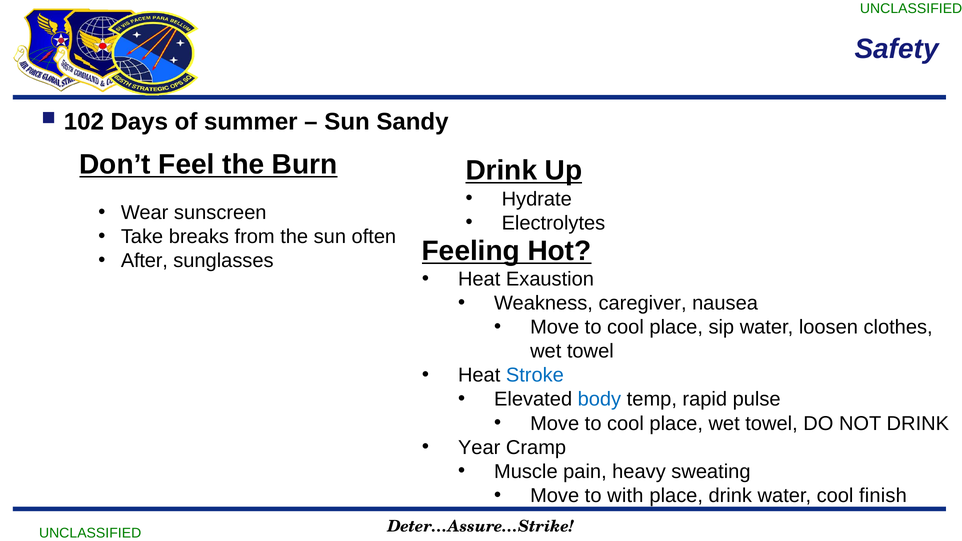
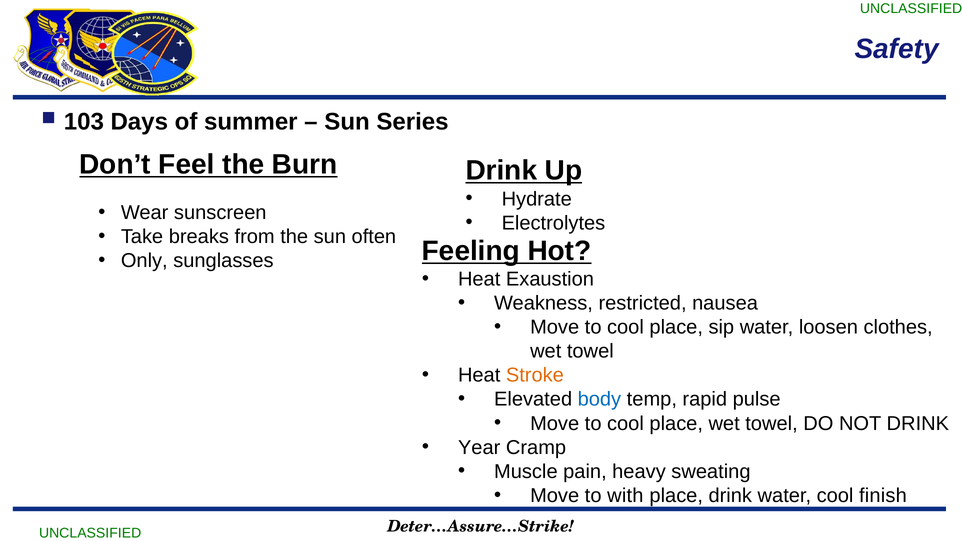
102: 102 -> 103 (84, 122)
Sandy: Sandy -> Series (412, 122)
After: After -> Only (144, 261)
caregiver: caregiver -> restricted (643, 303)
Stroke colour: blue -> orange (535, 375)
